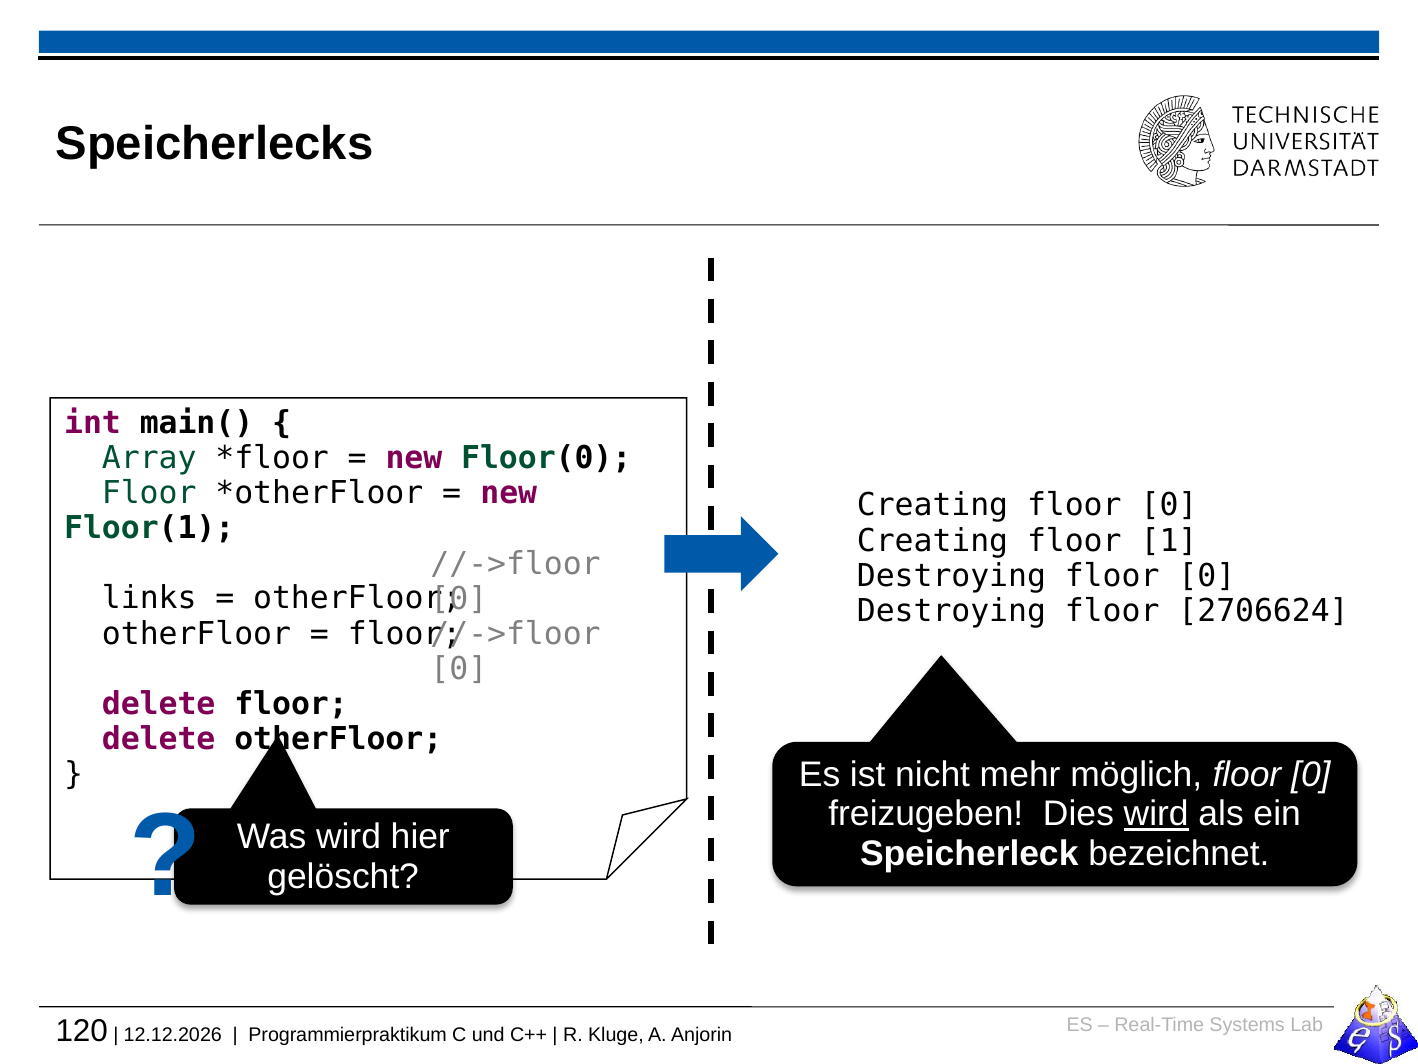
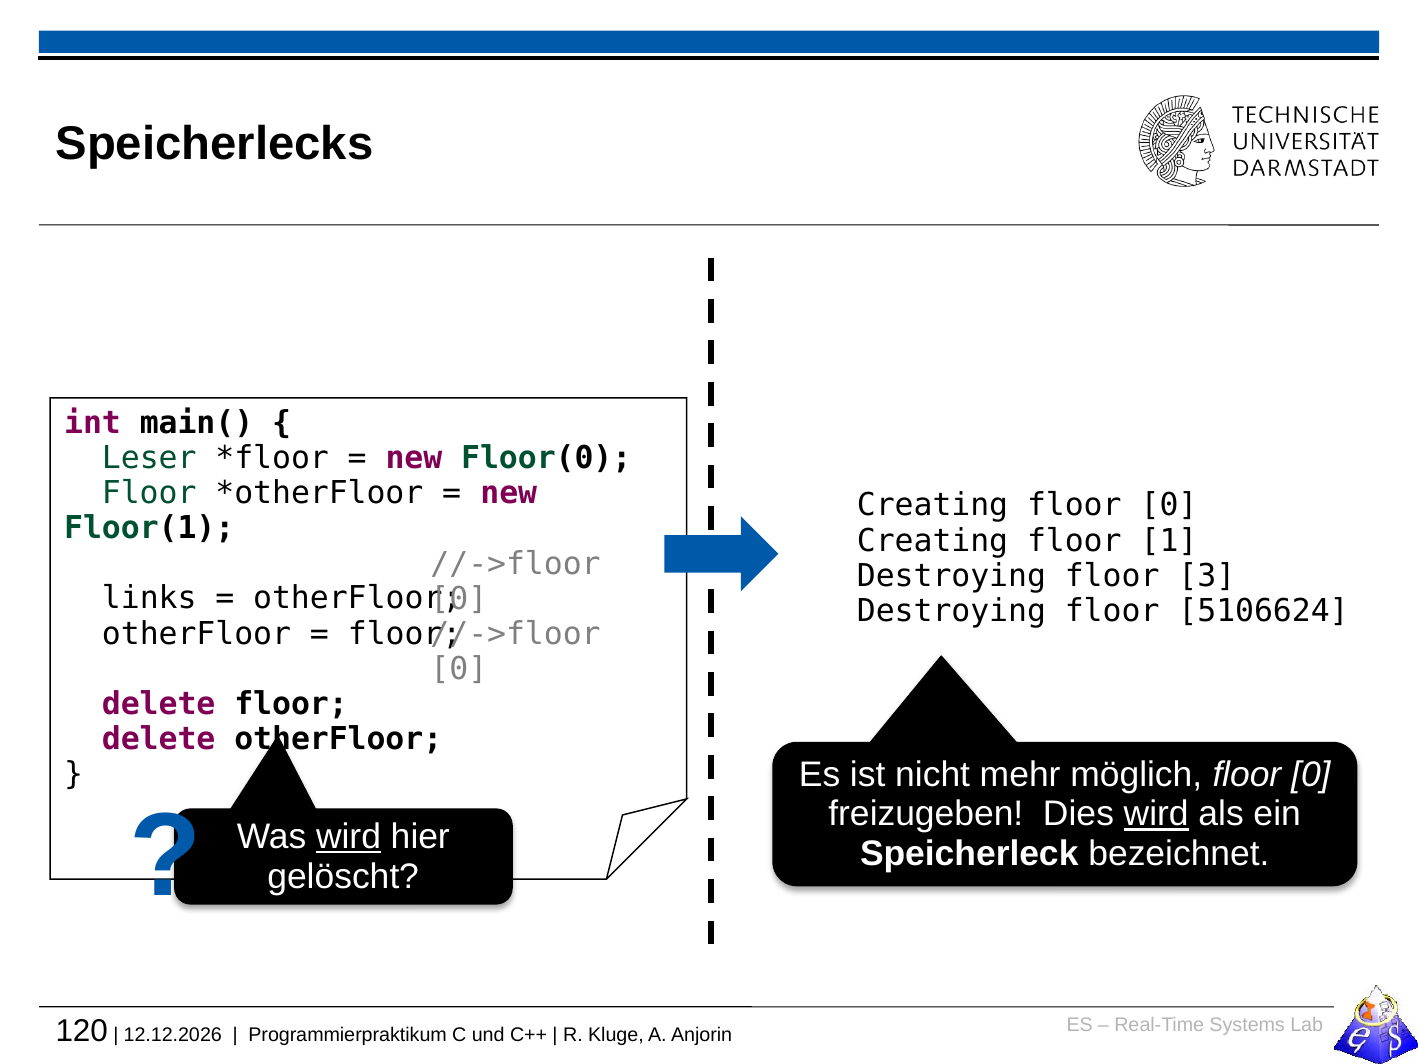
Array: Array -> Leser (149, 458)
Destroying floor 0: 0 -> 3 (1207, 576)
2706624: 2706624 -> 5106624 (1264, 611)
wird underline: none -> present (349, 836)
